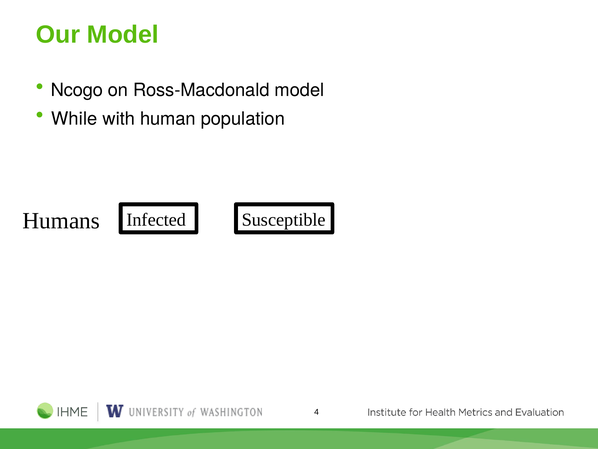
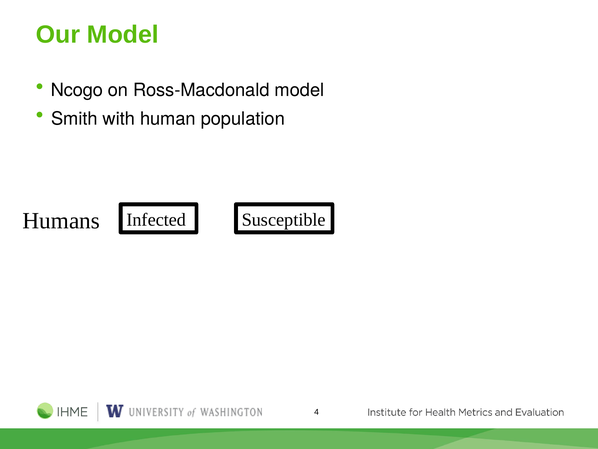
While: While -> Smith (74, 119)
